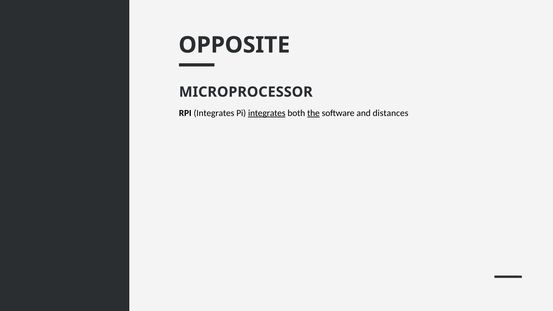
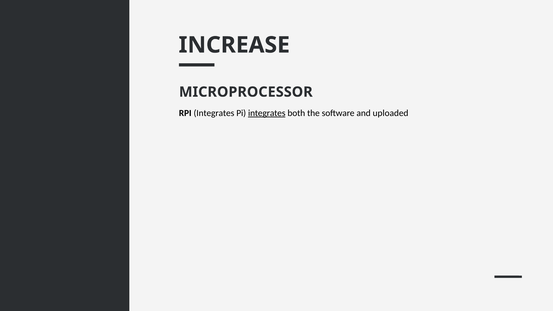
OPPOSITE: OPPOSITE -> INCREASE (234, 45)
the underline: present -> none (313, 113)
distances: distances -> uploaded (391, 113)
